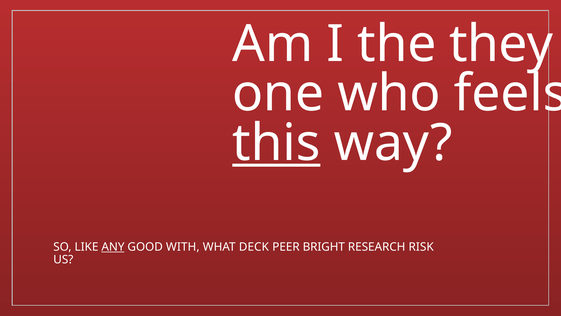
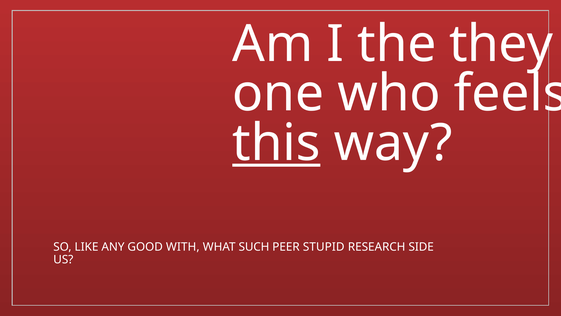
ANY underline: present -> none (113, 247)
DECK: DECK -> SUCH (254, 247)
BRIGHT: BRIGHT -> STUPID (324, 247)
RISK: RISK -> SIDE (421, 247)
